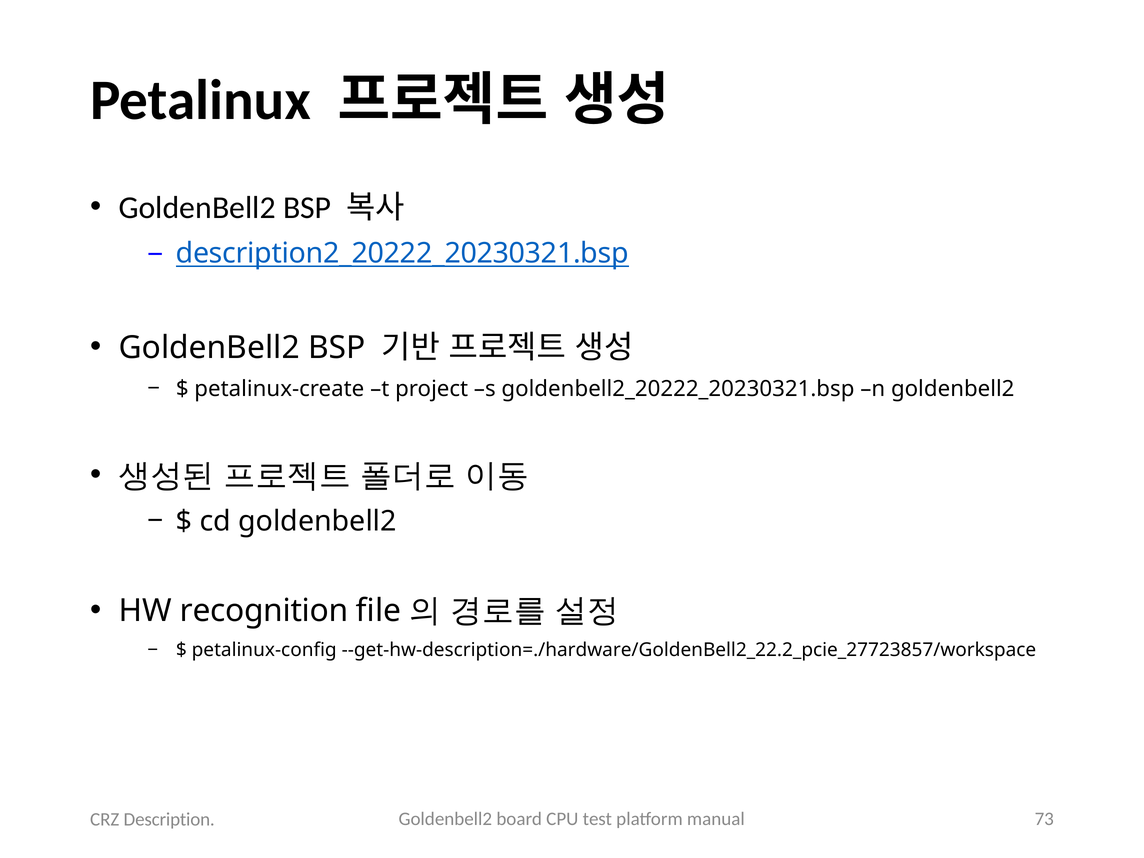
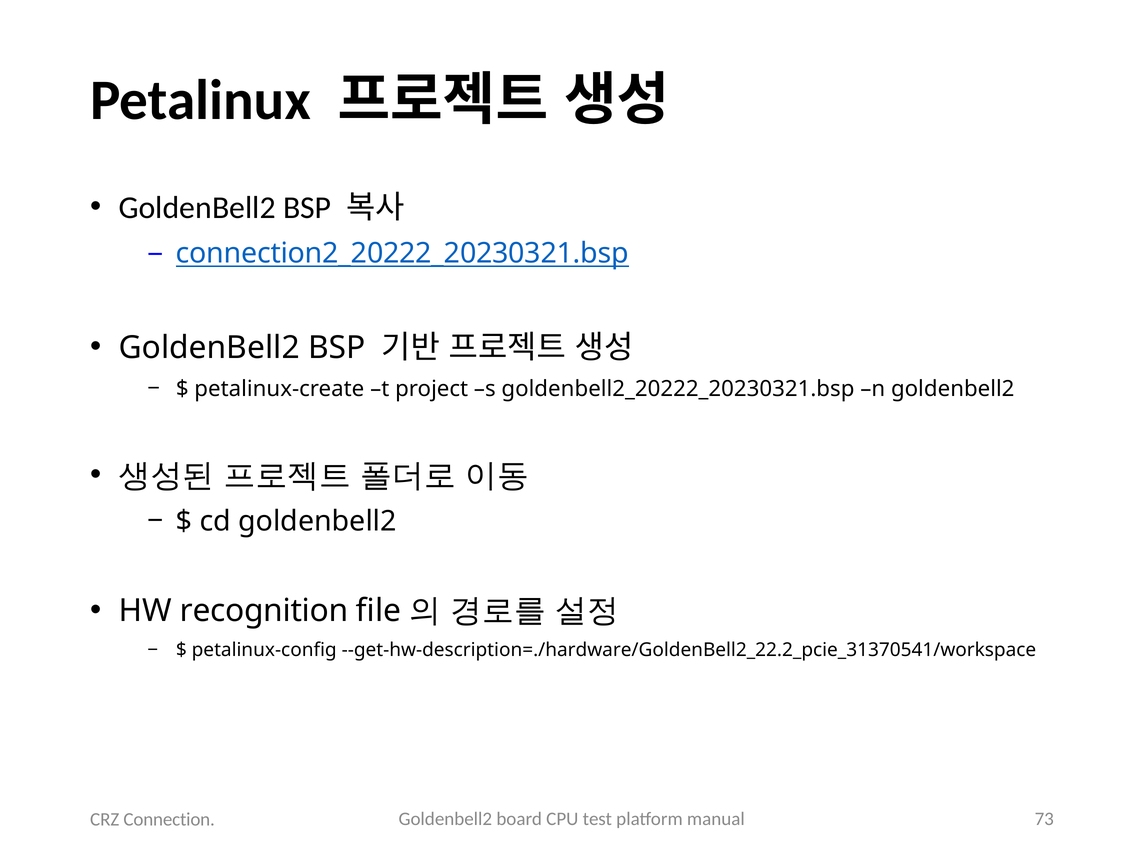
description2_20222_20230321.bsp: description2_20222_20230321.bsp -> connection2_20222_20230321.bsp (402, 253)
--get-hw-description=./hardware/GoldenBell2_22.2_pcie_27723857/workspace: --get-hw-description=./hardware/GoldenBell2_22.2_pcie_27723857/workspace -> --get-hw-description=./hardware/GoldenBell2_22.2_pcie_31370541/workspace (689, 650)
Description: Description -> Connection (169, 819)
